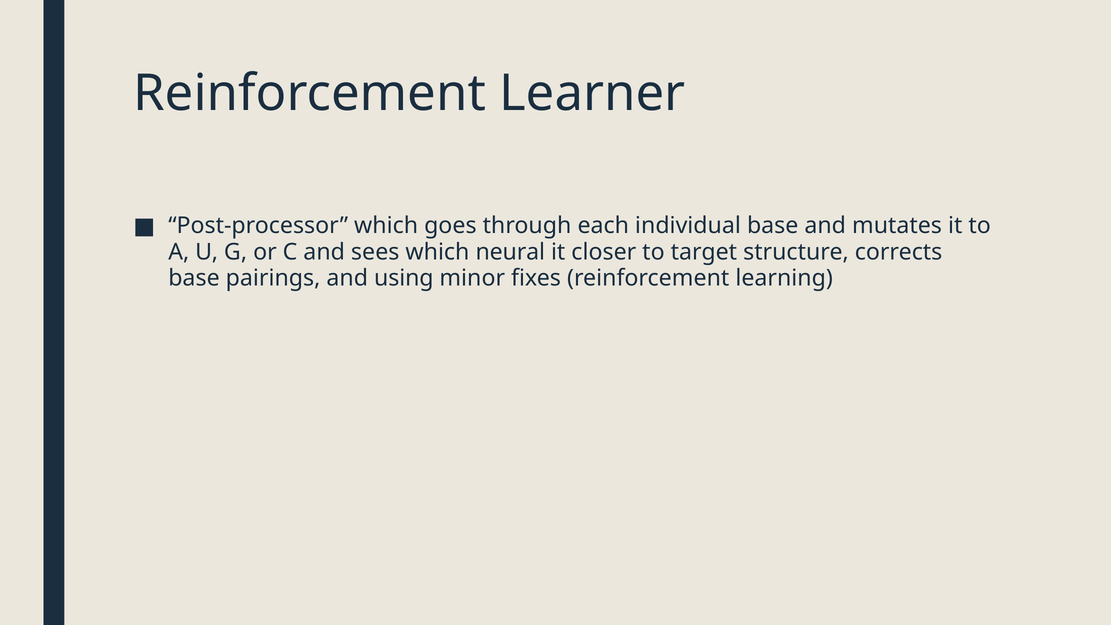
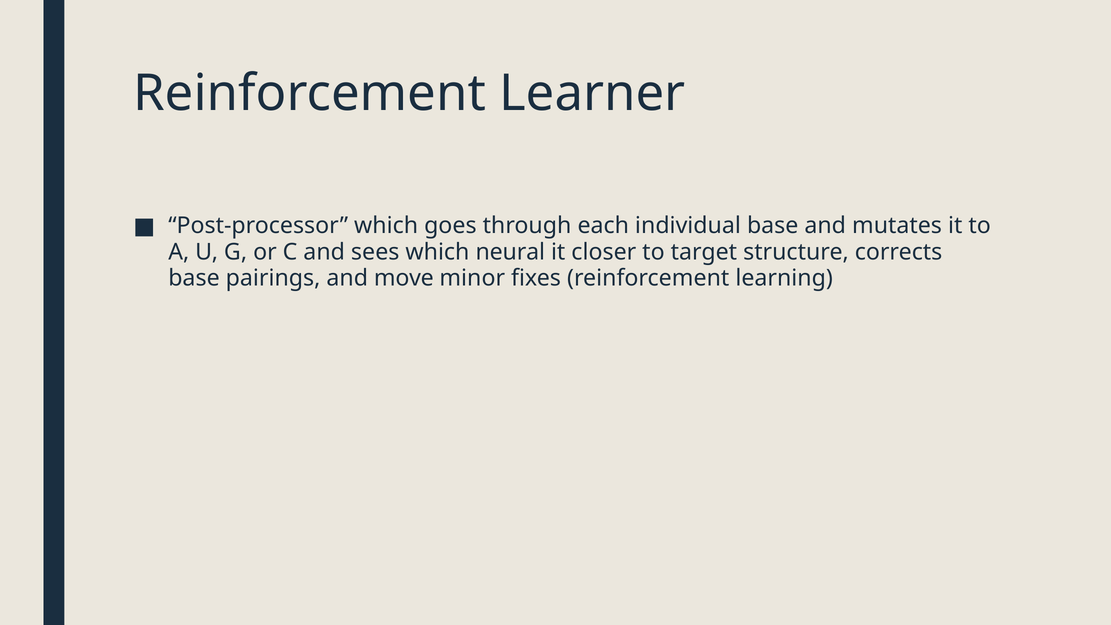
using: using -> move (404, 278)
